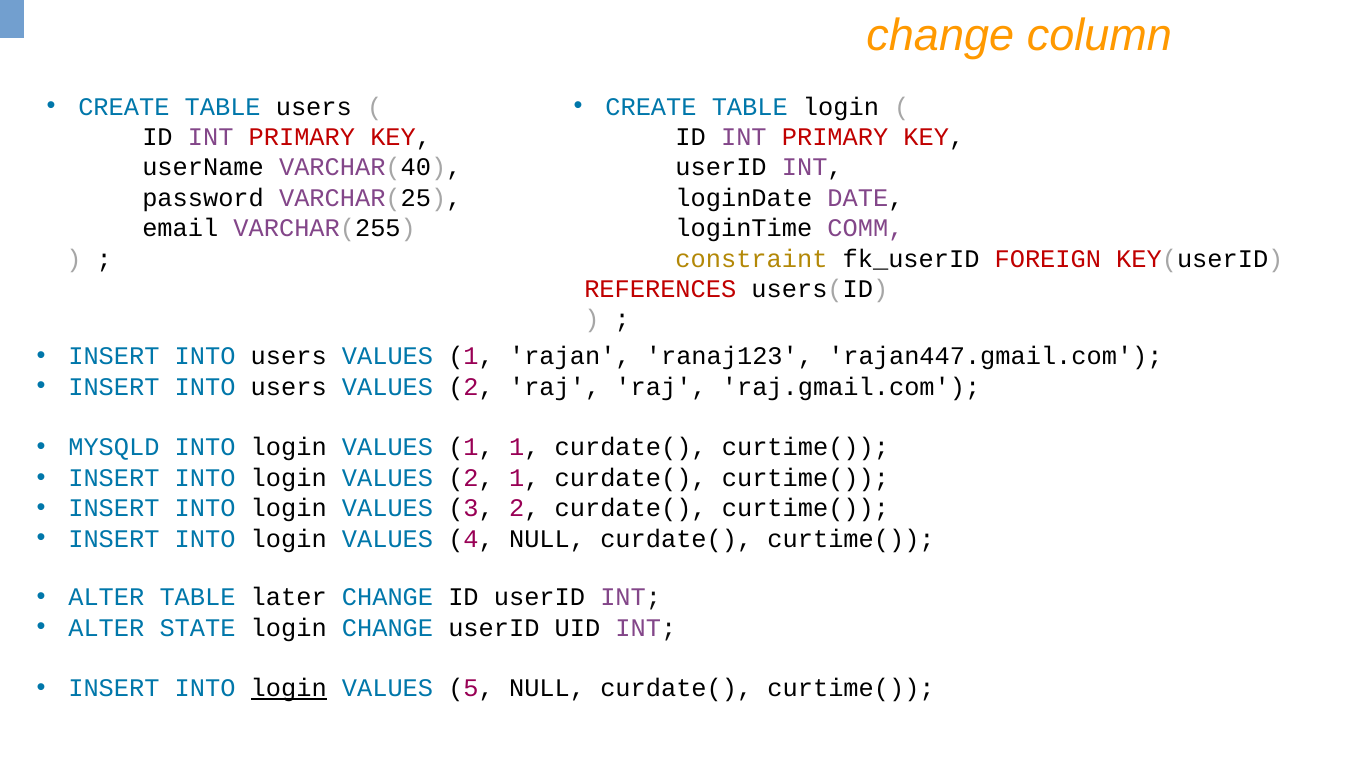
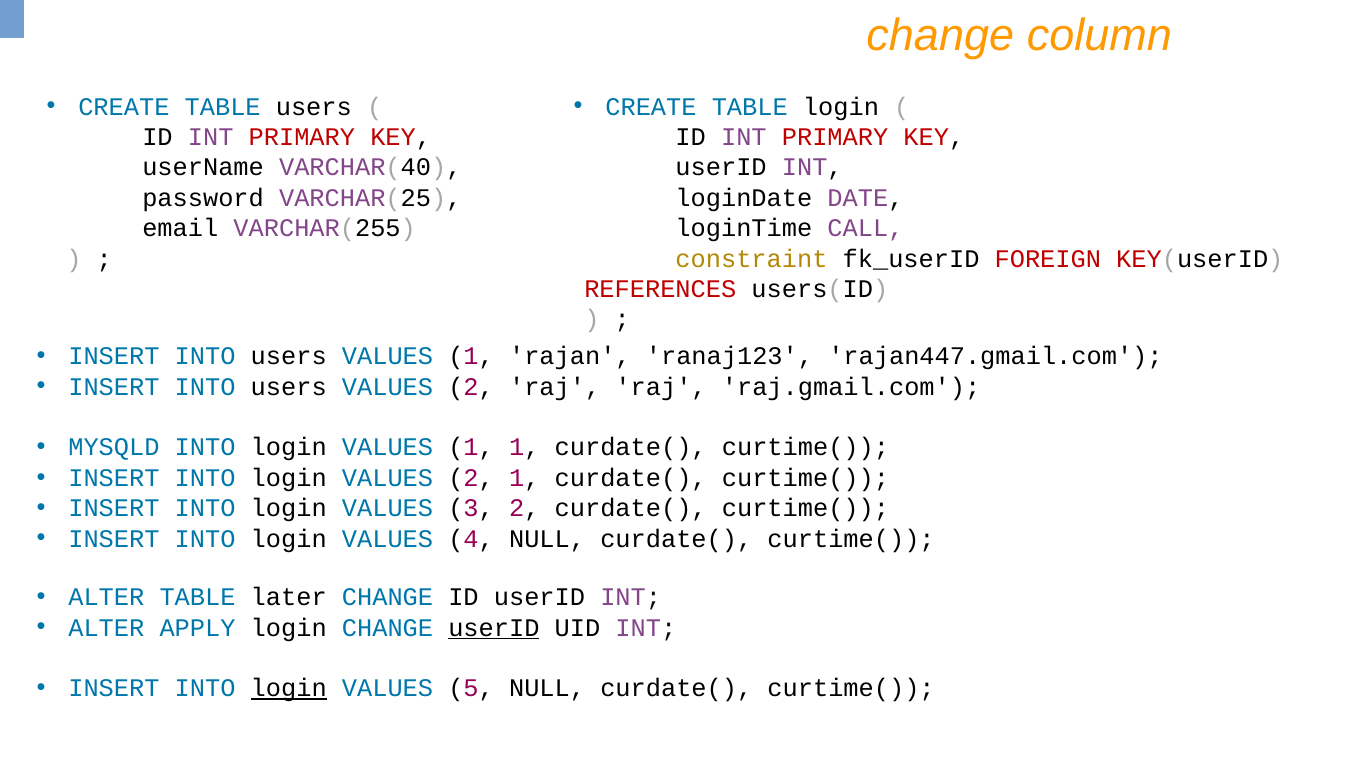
COMM: COMM -> CALL (865, 228)
STATE: STATE -> APPLY (198, 628)
userID underline: none -> present (494, 628)
